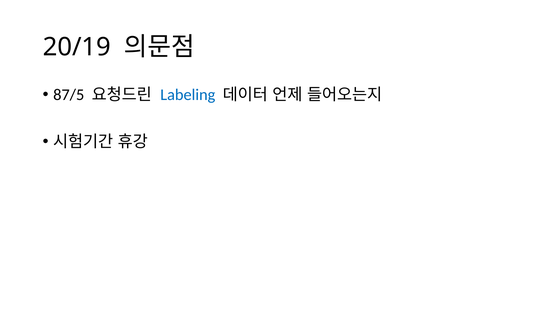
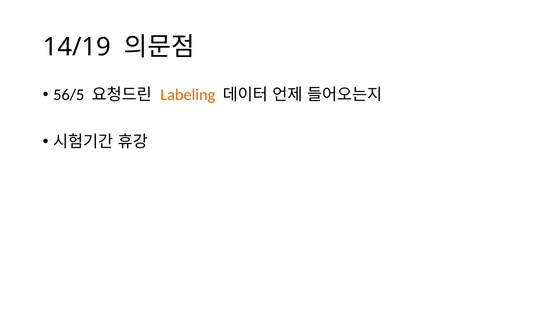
20/19: 20/19 -> 14/19 (77, 47)
87/5: 87/5 -> 56/5 (69, 95)
Labeling colour: blue -> orange (188, 95)
